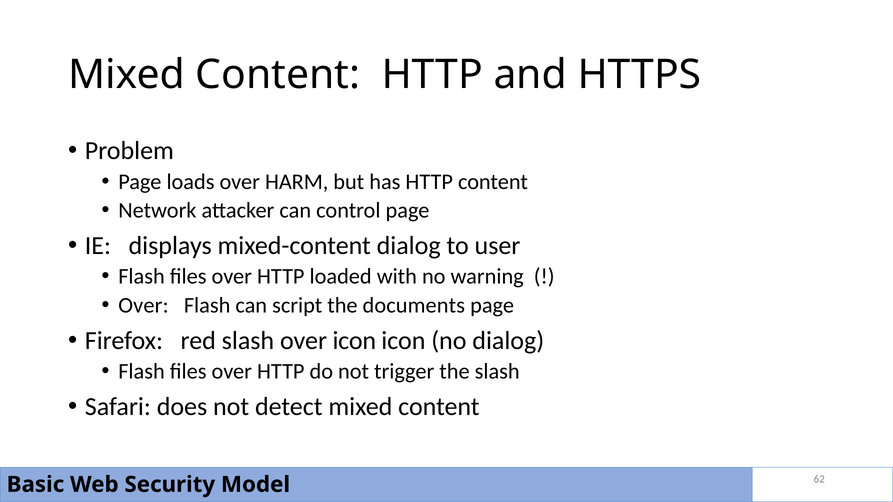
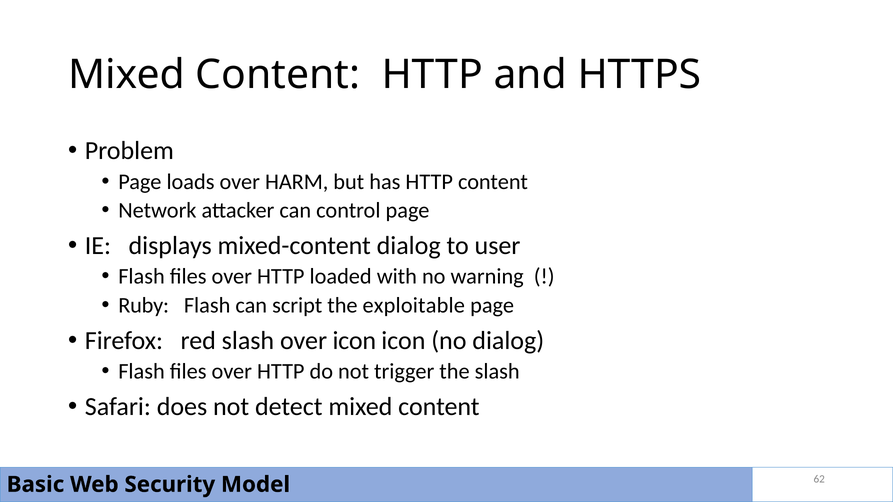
Over: Over -> Ruby (144, 305)
documents: documents -> exploitable (414, 305)
